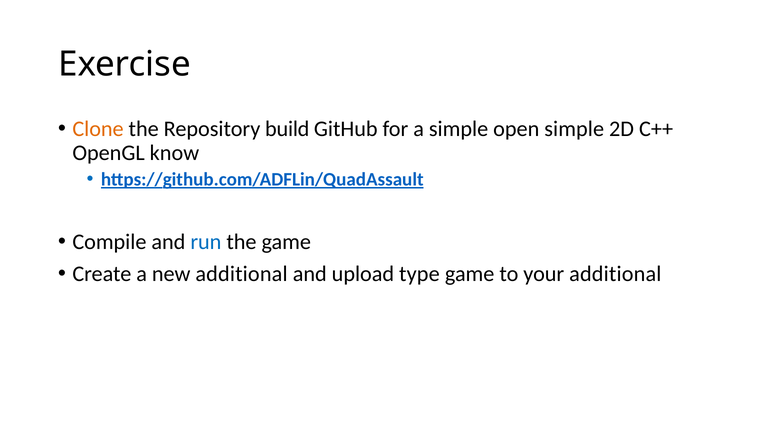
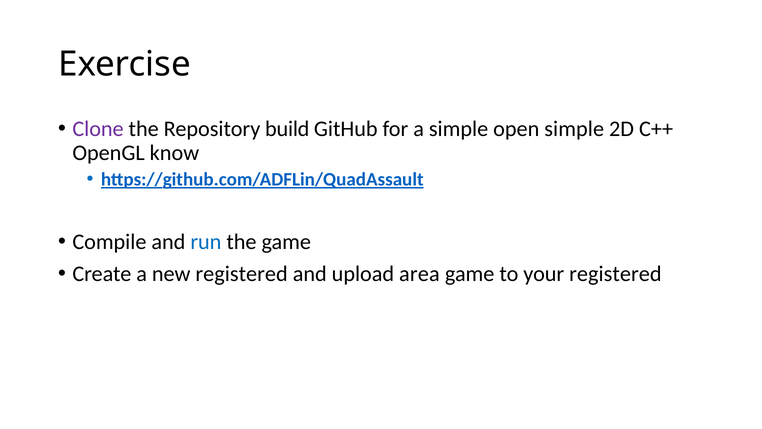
Clone colour: orange -> purple (98, 129)
new additional: additional -> registered (242, 274)
type: type -> area (419, 274)
your additional: additional -> registered (615, 274)
